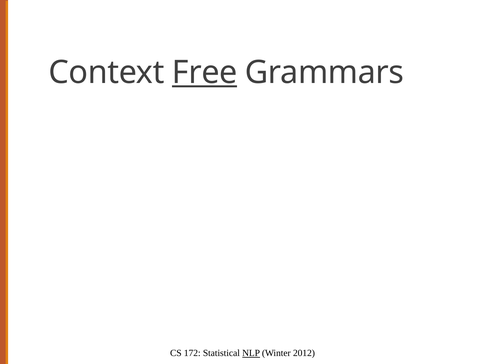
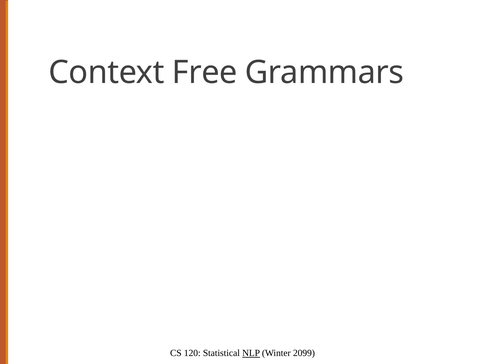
Free underline: present -> none (205, 72)
172: 172 -> 120 (192, 353)
2012: 2012 -> 2099 (304, 353)
